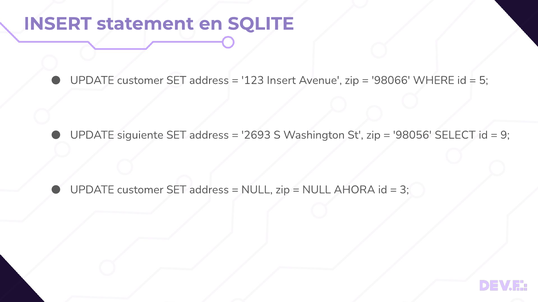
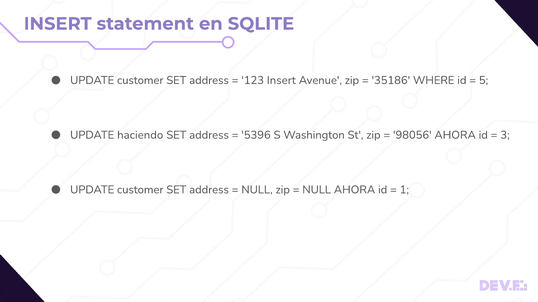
98066: 98066 -> 35186 (391, 80)
siguiente: siguiente -> haciendo (140, 135)
2693: 2693 -> 5396 (256, 135)
98056 SELECT: SELECT -> AHORA (455, 135)
9: 9 -> 3 (505, 135)
3: 3 -> 1 (404, 190)
